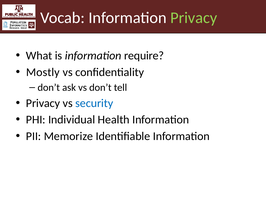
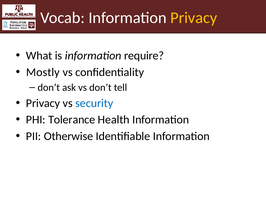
Privacy colour: light green -> yellow (194, 18)
Individual: Individual -> Tolerance (72, 120)
Memorize: Memorize -> Otherwise (68, 137)
